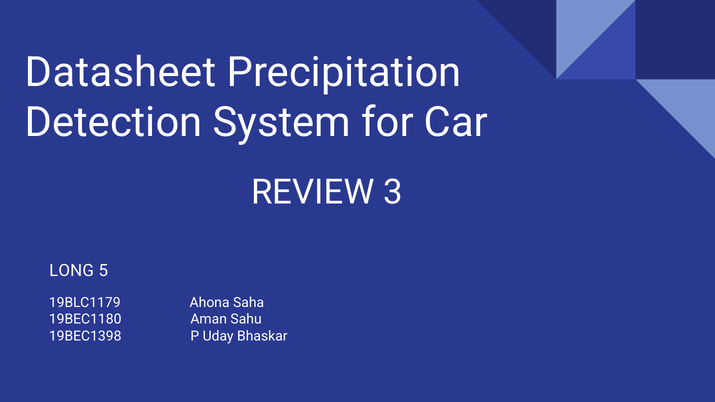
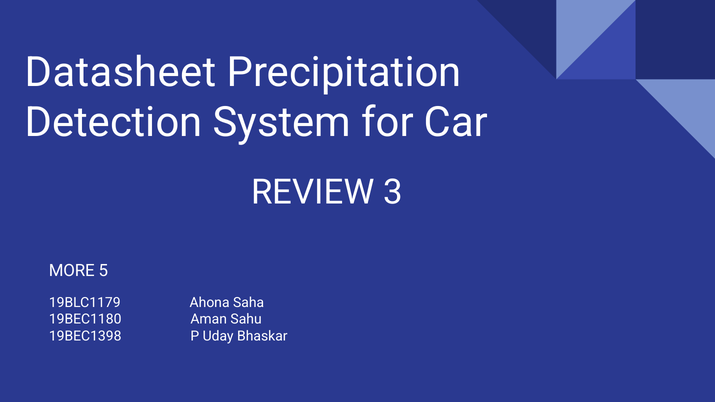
LONG: LONG -> MORE (72, 271)
